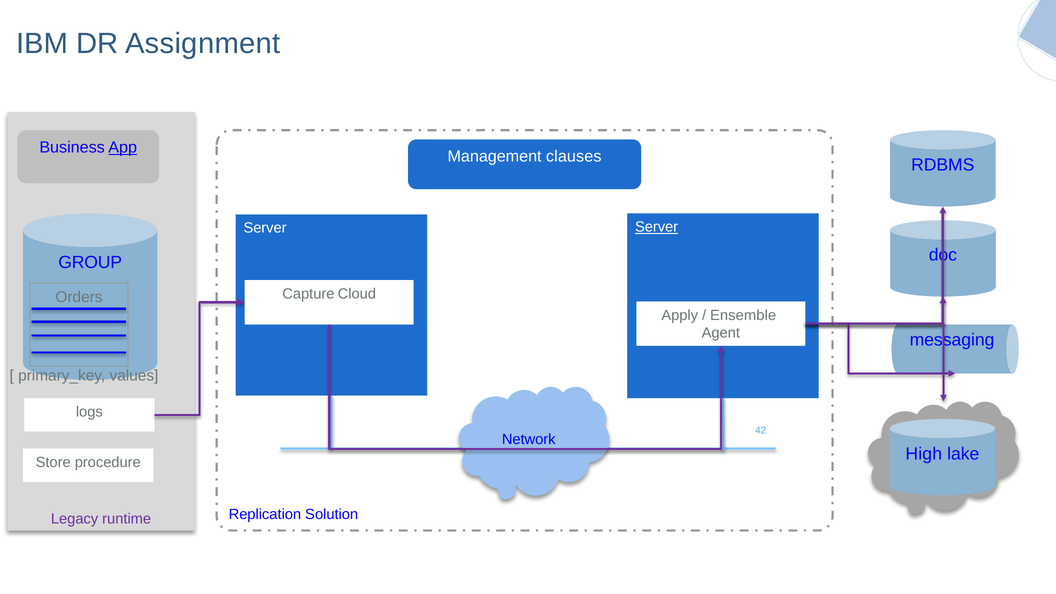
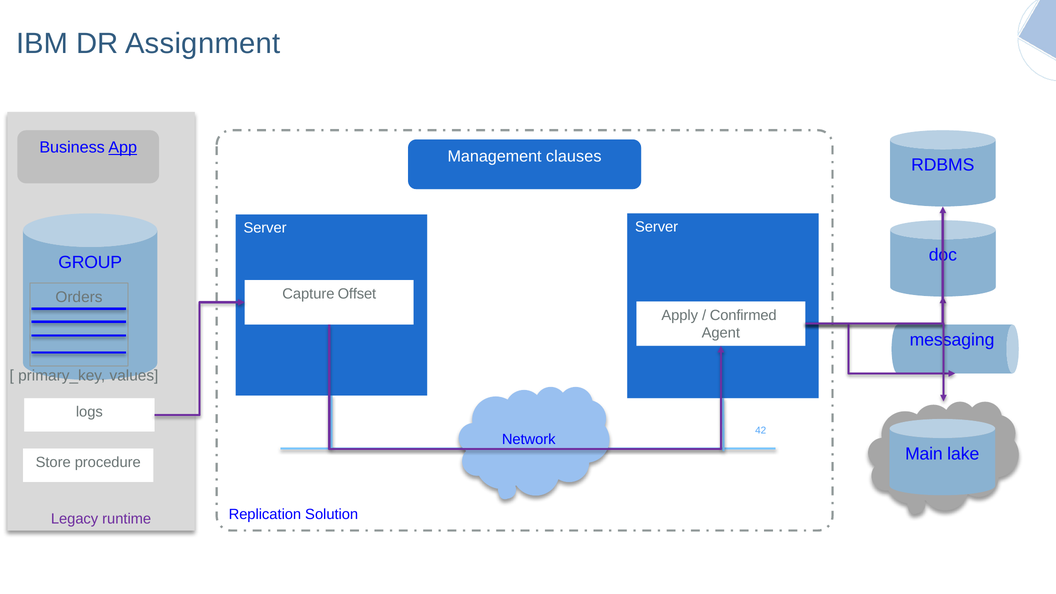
Server underline: present -> none (657, 227)
Cloud: Cloud -> Offset (357, 294)
Ensemble: Ensemble -> Confirmed (743, 315)
High: High -> Main (924, 454)
